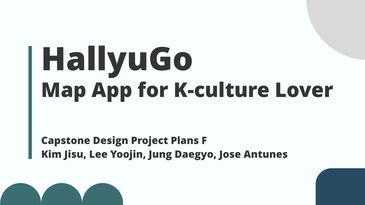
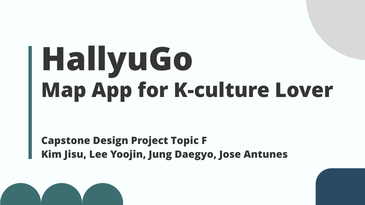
Plans: Plans -> Topic (185, 141)
